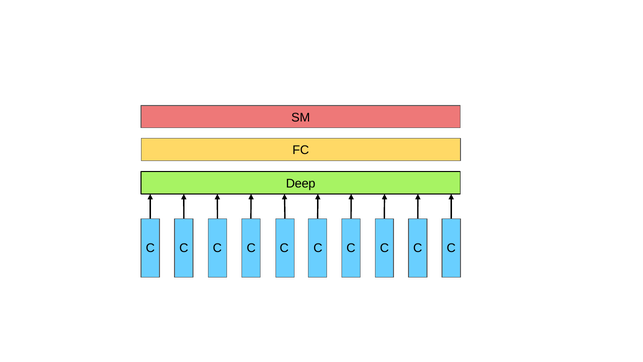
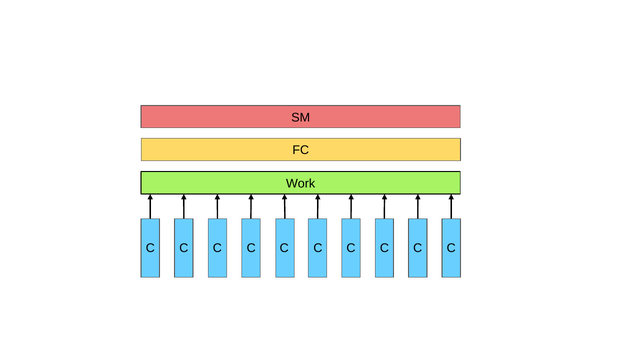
Deep: Deep -> Work (301, 183)
